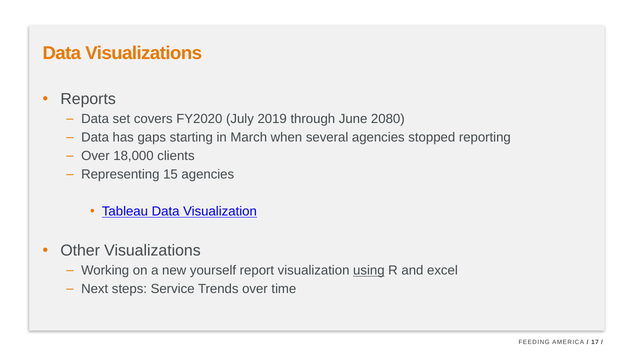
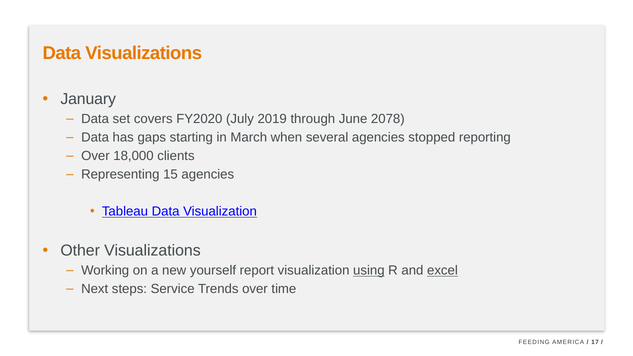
Reports: Reports -> January (88, 99)
2080: 2080 -> 2078 (388, 119)
excel underline: none -> present (442, 271)
